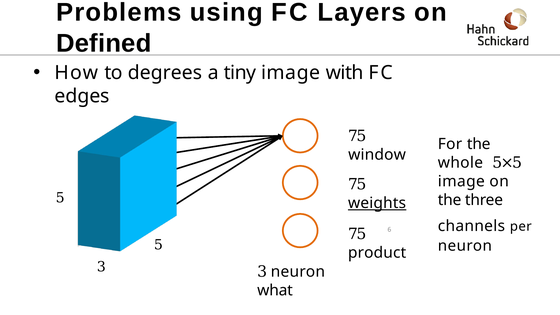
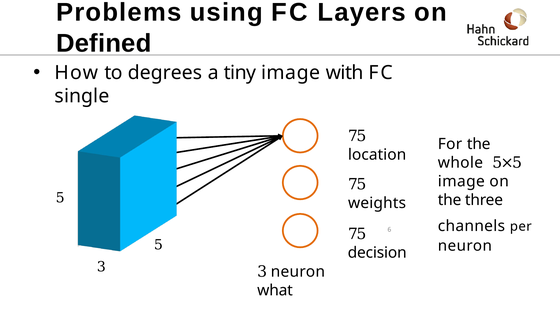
edges: edges -> single (82, 96)
window: window -> location (377, 155)
weights underline: present -> none (377, 203)
product: product -> decision (377, 253)
